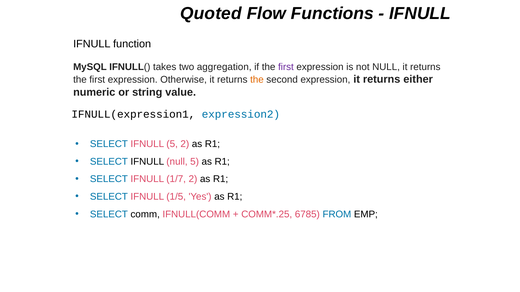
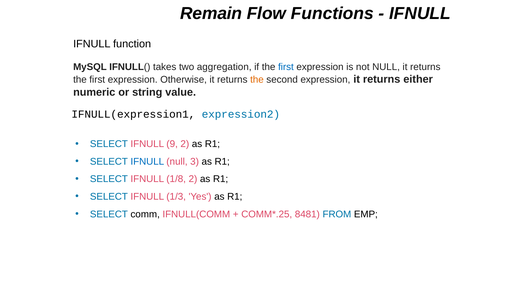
Quoted: Quoted -> Remain (211, 14)
first colour: purple -> blue (286, 67)
IFNULL 5: 5 -> 9 (172, 144)
IFNULL colour: black -> blue (147, 162)
null 5: 5 -> 3 (195, 162)
1/7: 1/7 -> 1/8 (176, 179)
1/5: 1/5 -> 1/3 (176, 197)
6785: 6785 -> 8481 (307, 215)
